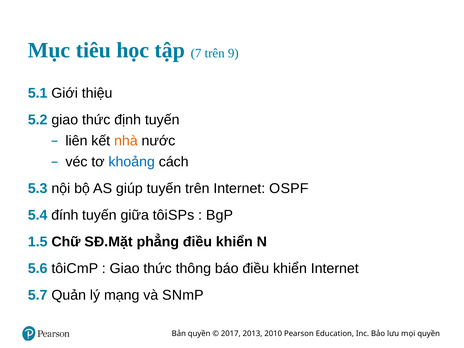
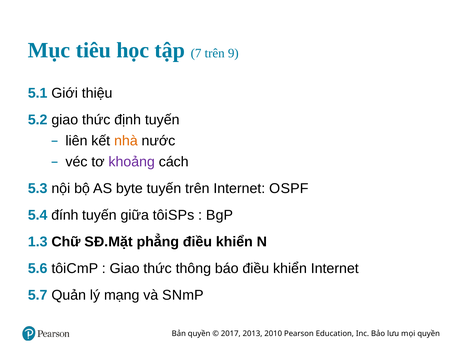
khoảng colour: blue -> purple (132, 162)
giúp: giúp -> byte (129, 188)
1.5: 1.5 -> 1.3 (38, 242)
